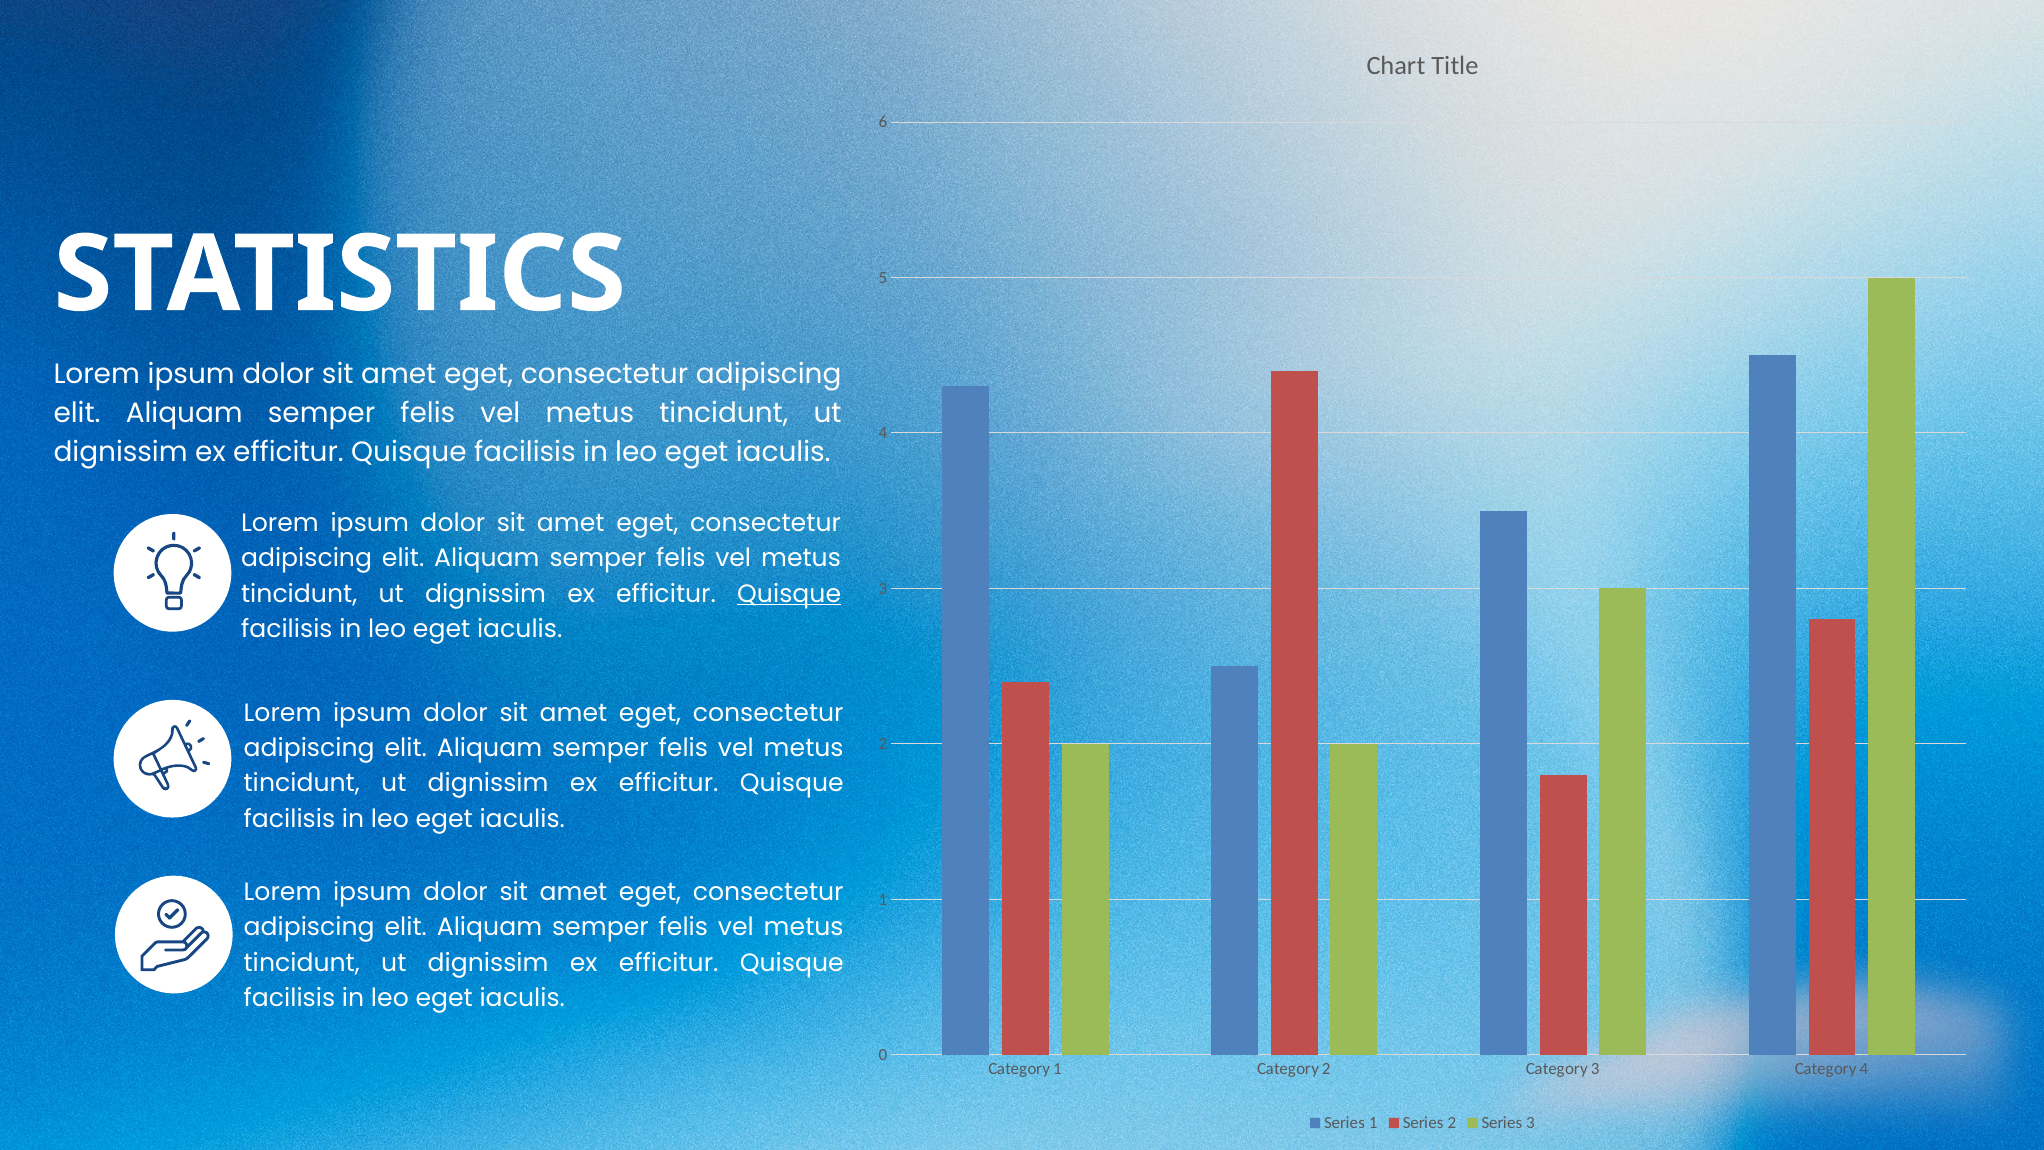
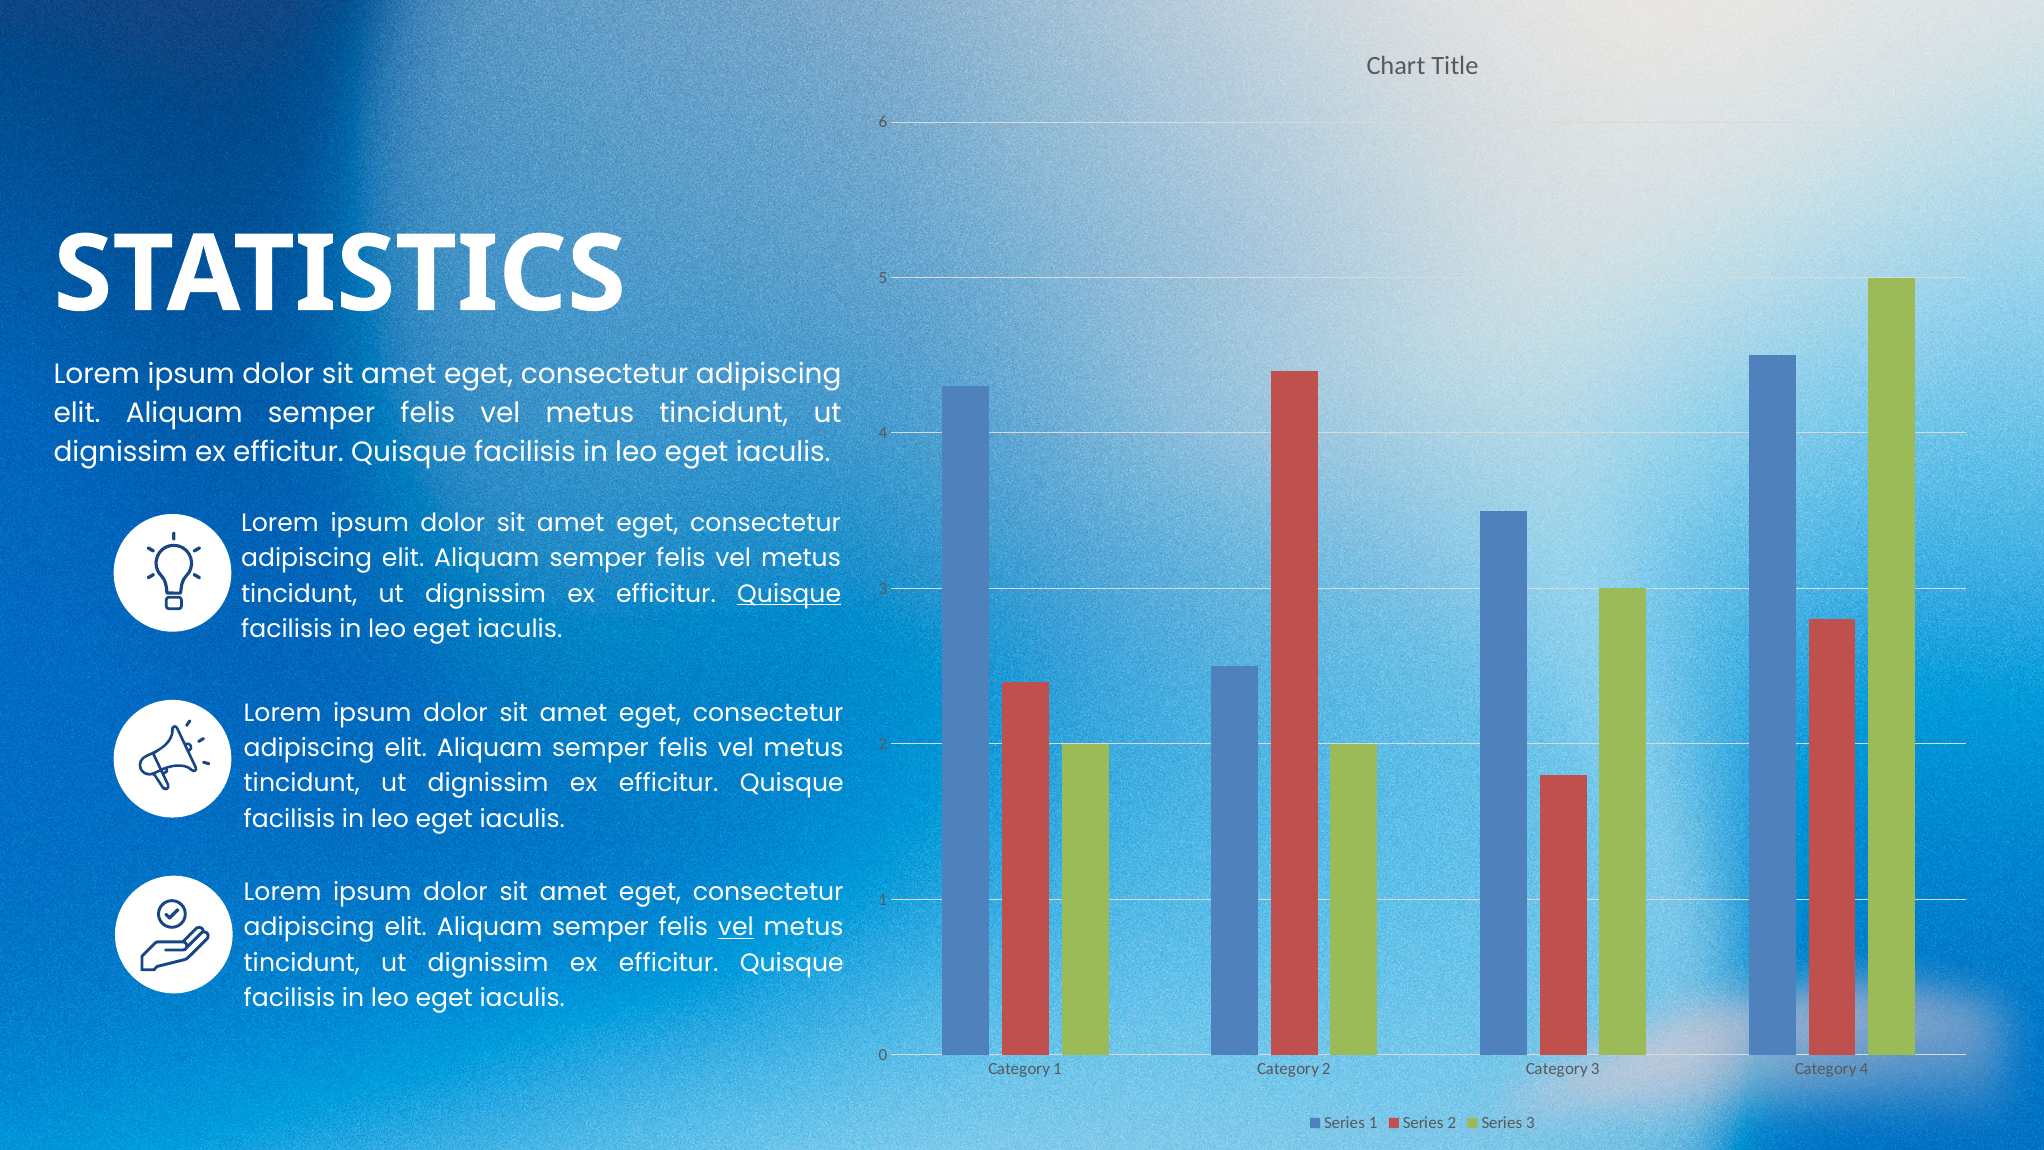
vel underline: none -> present (736, 927)
